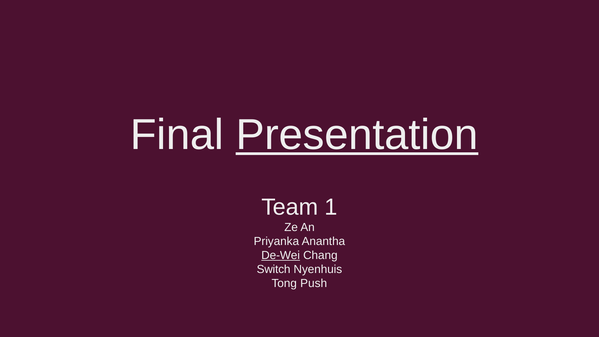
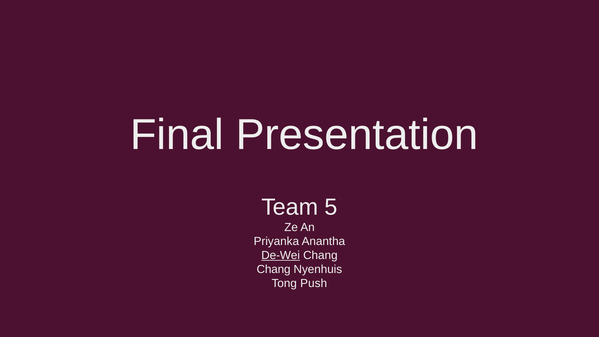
Presentation underline: present -> none (357, 135)
1: 1 -> 5 (331, 207)
Switch: Switch -> Chang (274, 269)
